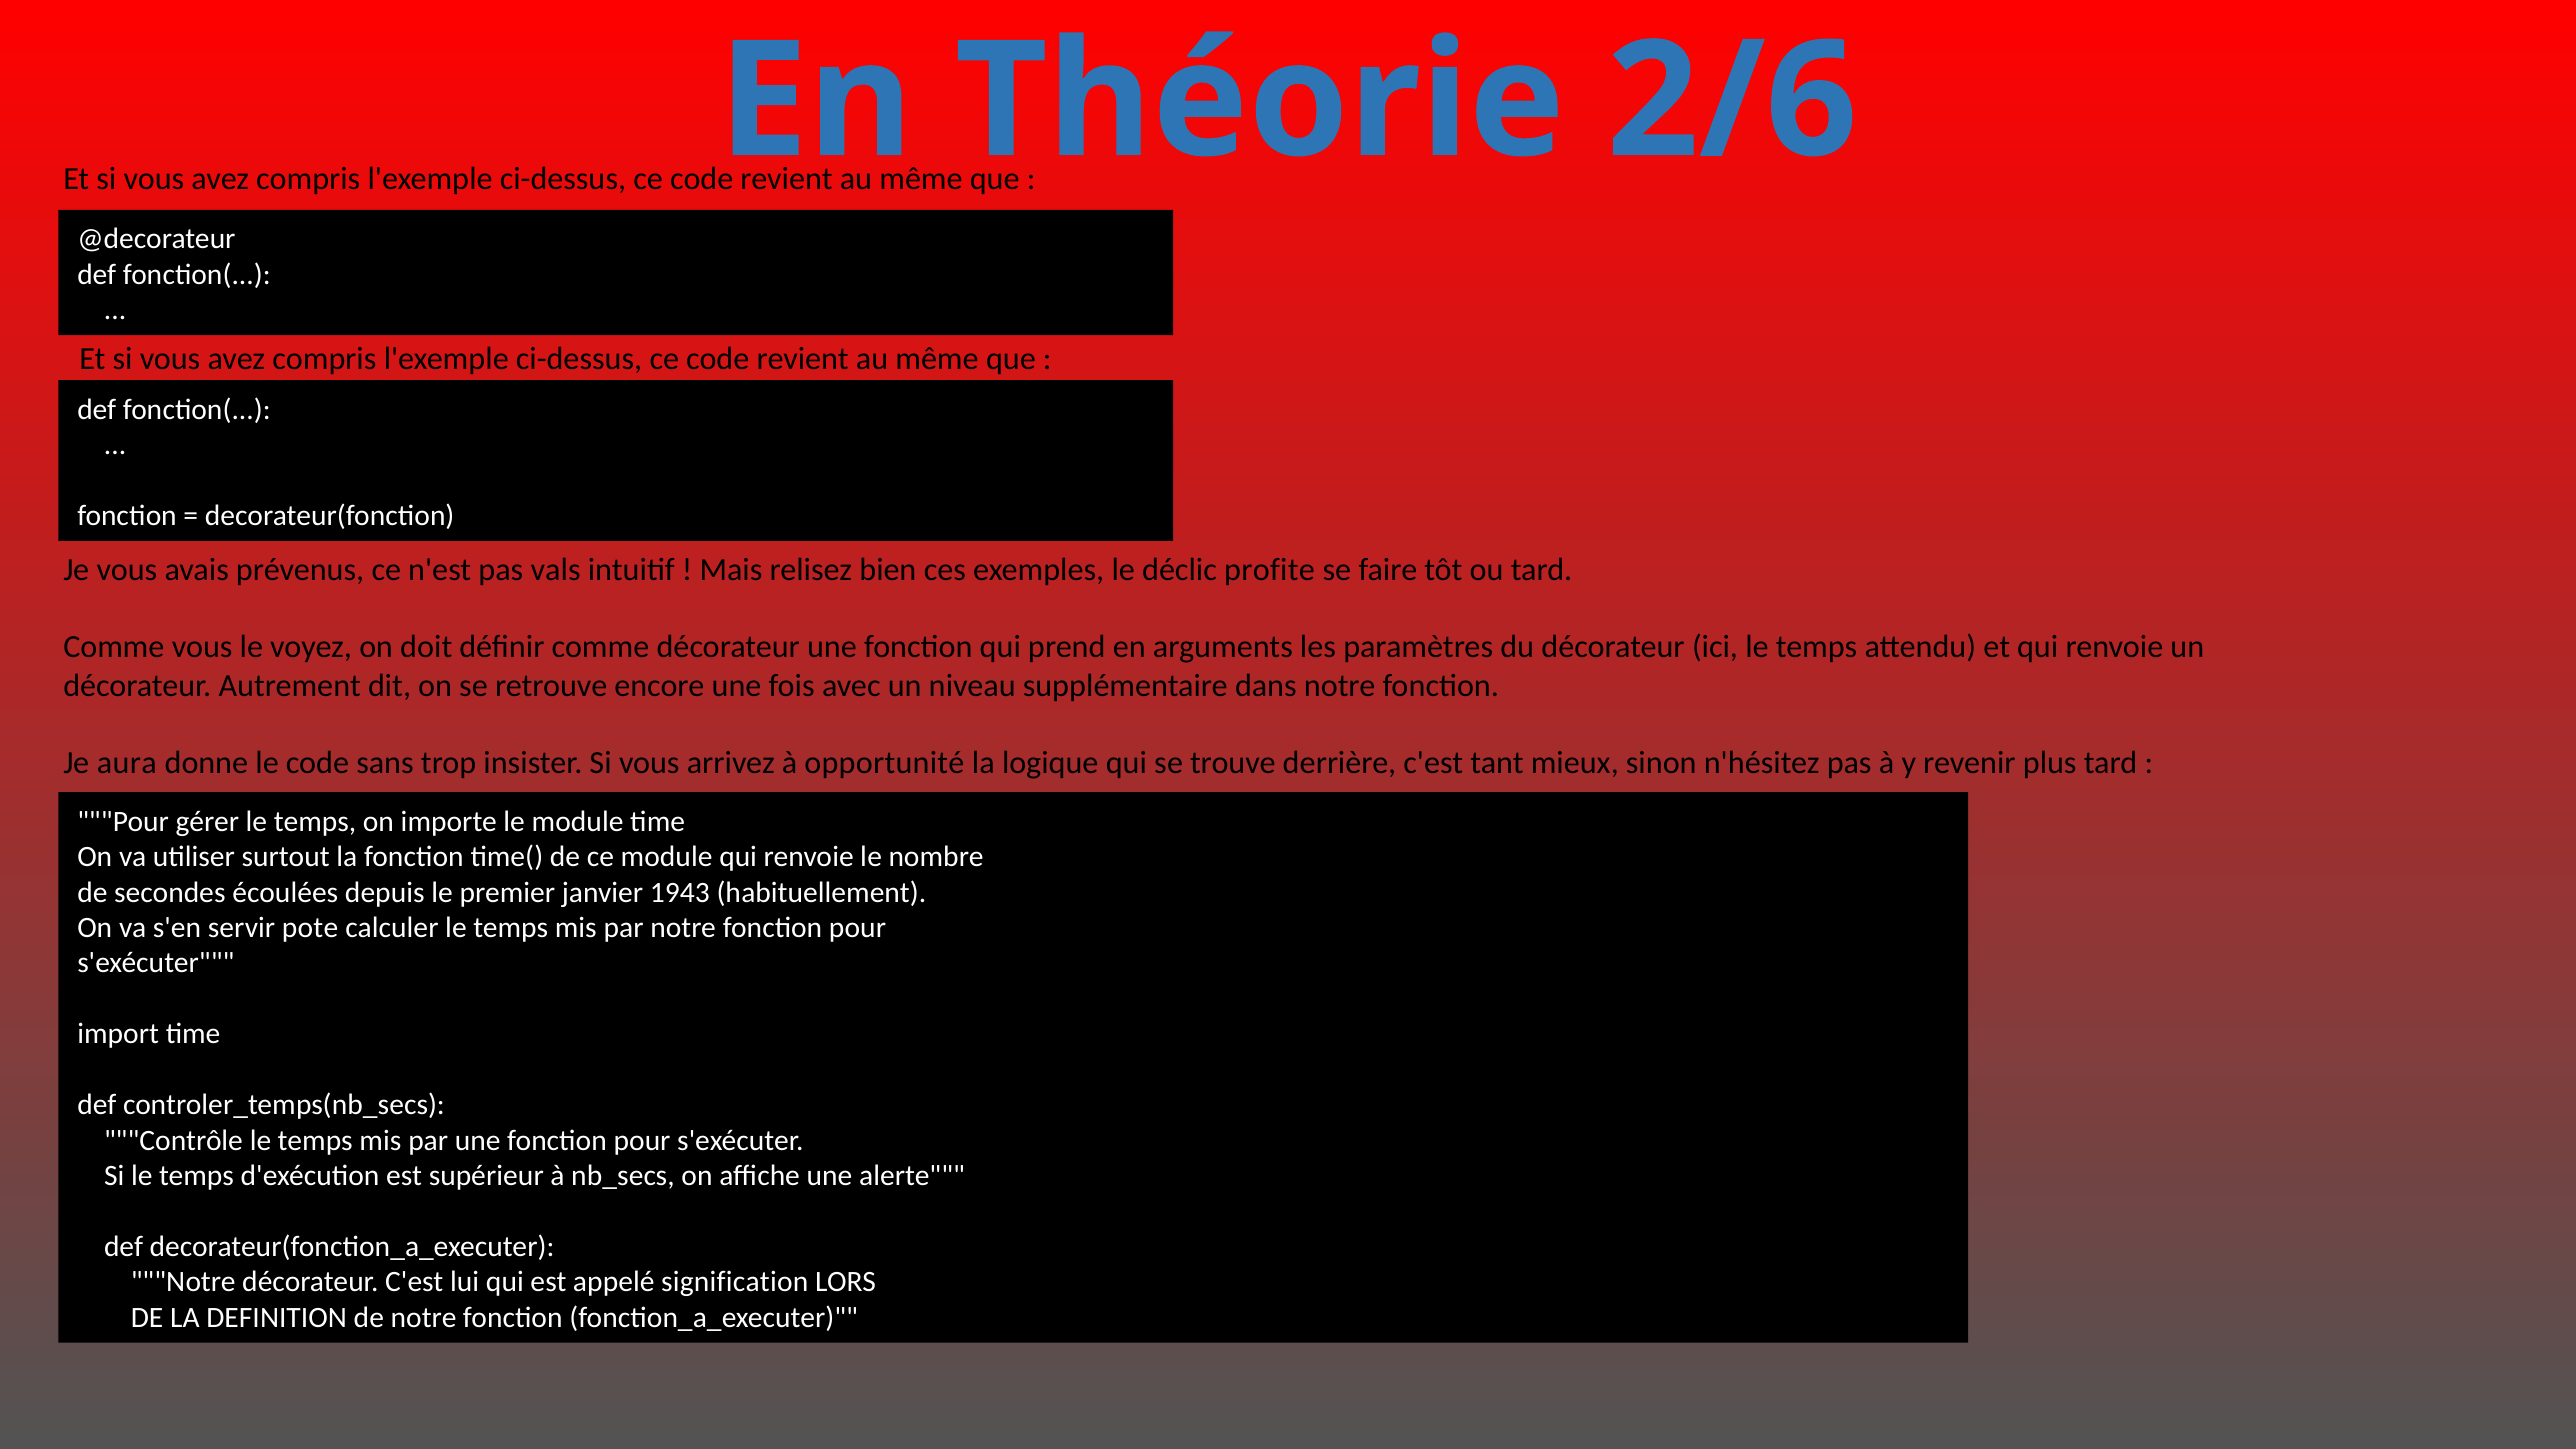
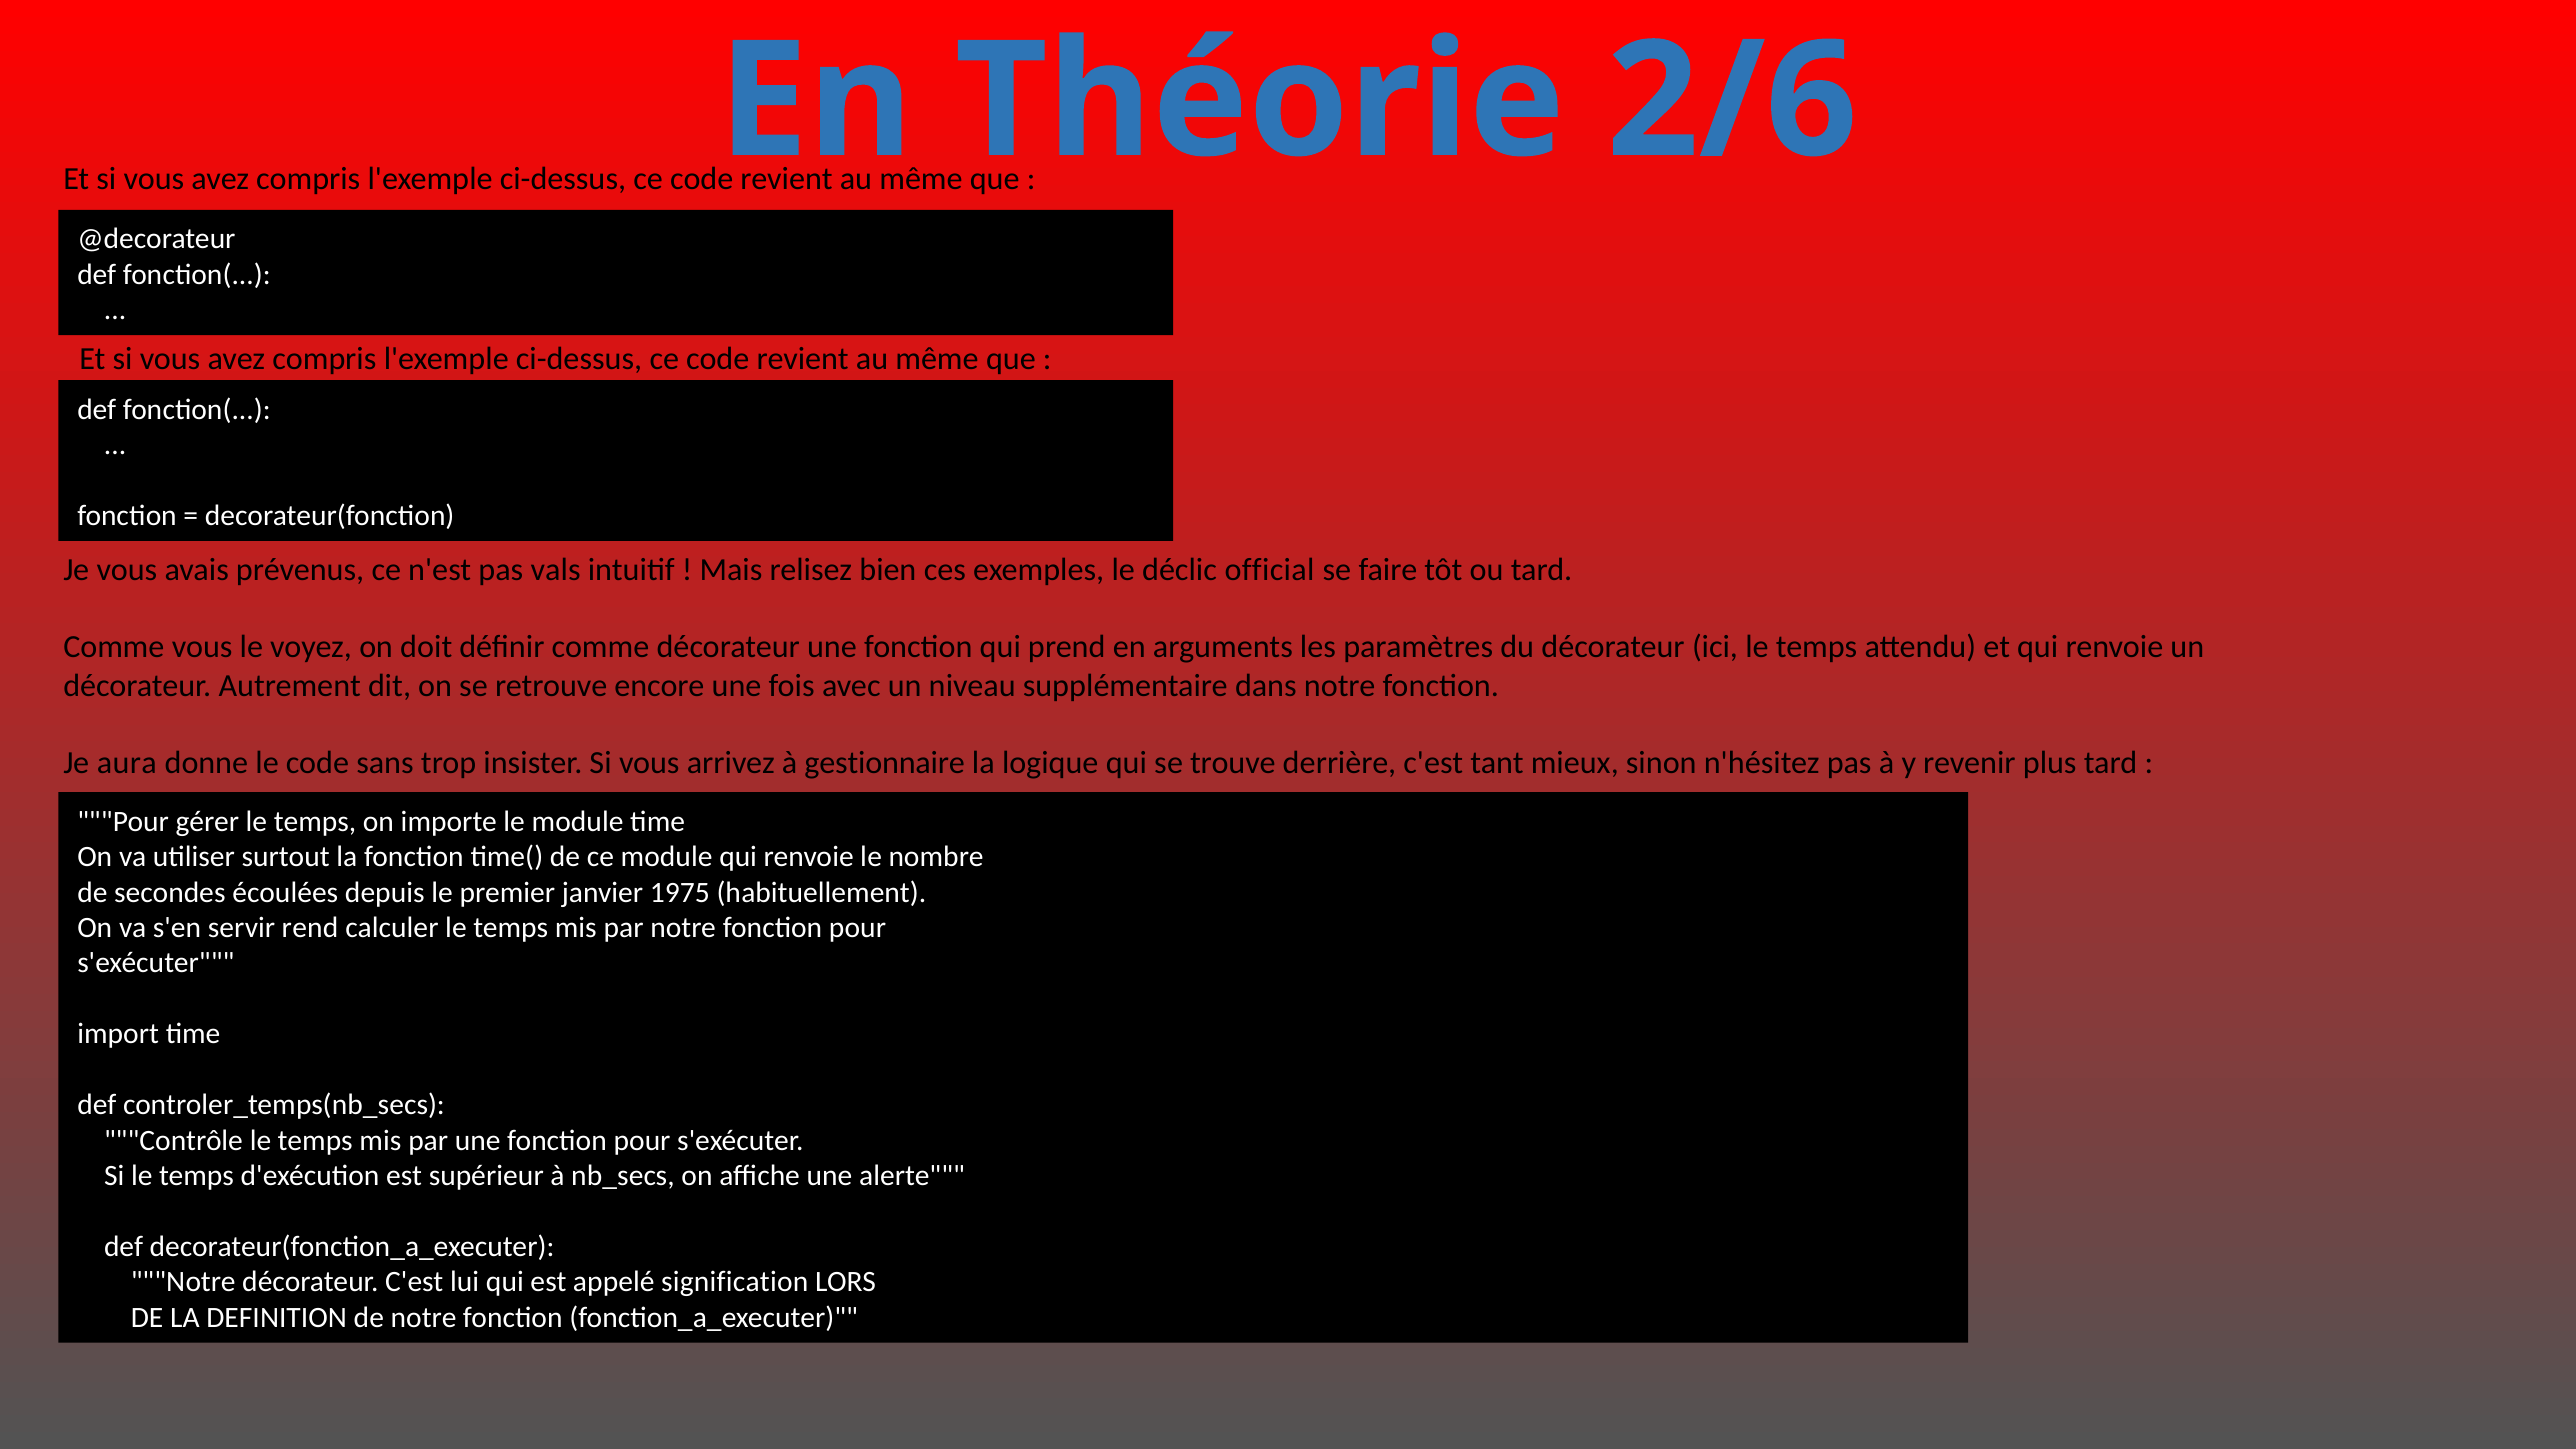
profite: profite -> official (1269, 570)
opportunité: opportunité -> gestionnaire (885, 763)
1943: 1943 -> 1975 (680, 892)
pote: pote -> rend (310, 928)
